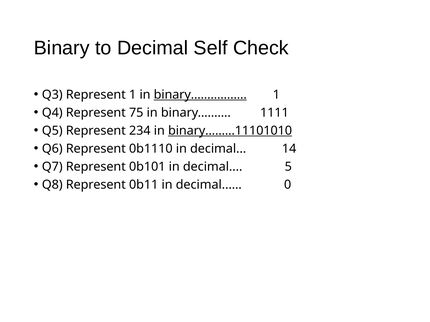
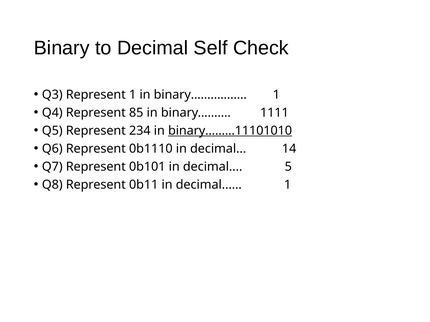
binary…………… underline: present -> none (200, 95)
75: 75 -> 85 (136, 113)
decimal..… 0: 0 -> 1 (288, 185)
